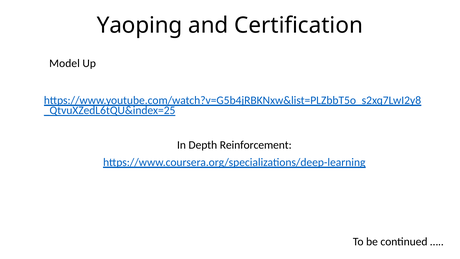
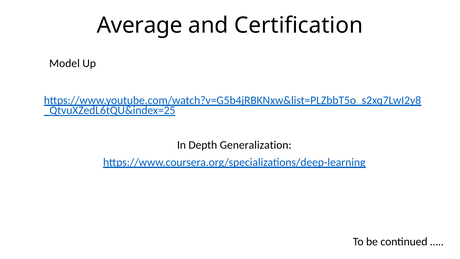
Yaoping: Yaoping -> Average (140, 25)
Reinforcement: Reinforcement -> Generalization (256, 145)
